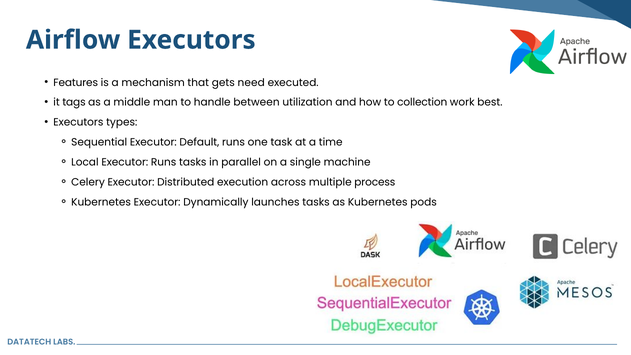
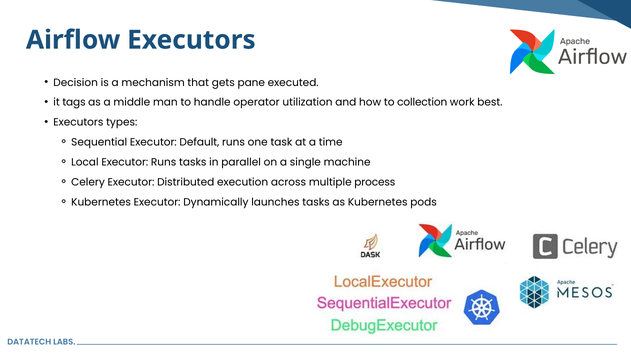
Features: Features -> Decision (76, 83)
need: need -> pane (251, 83)
between: between -> operator (257, 102)
